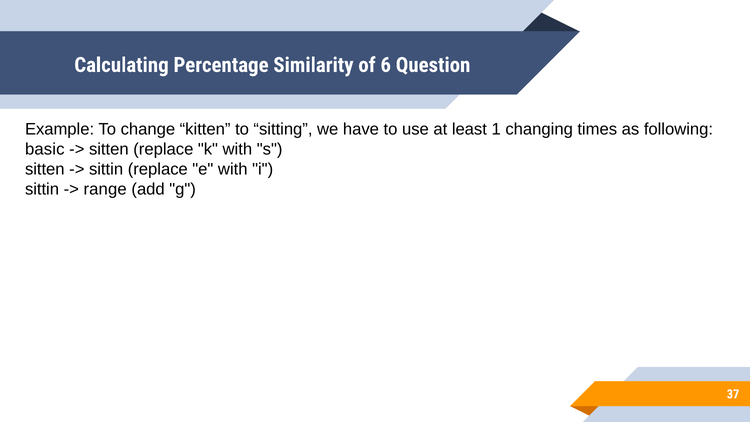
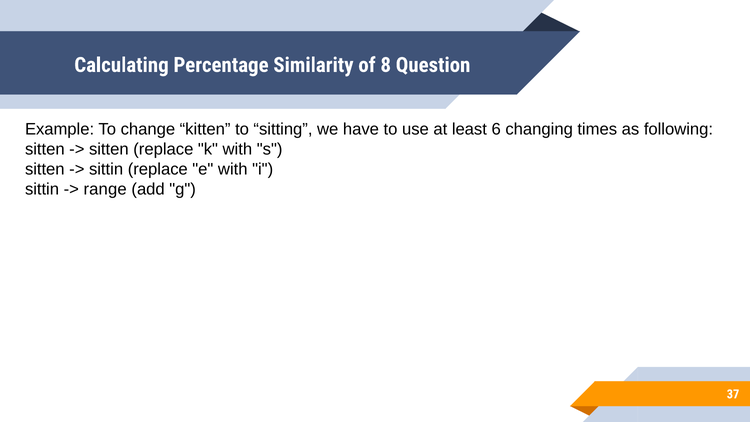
6: 6 -> 8 (386, 65)
1: 1 -> 6 (496, 129)
basic: basic -> sitten (45, 149)
